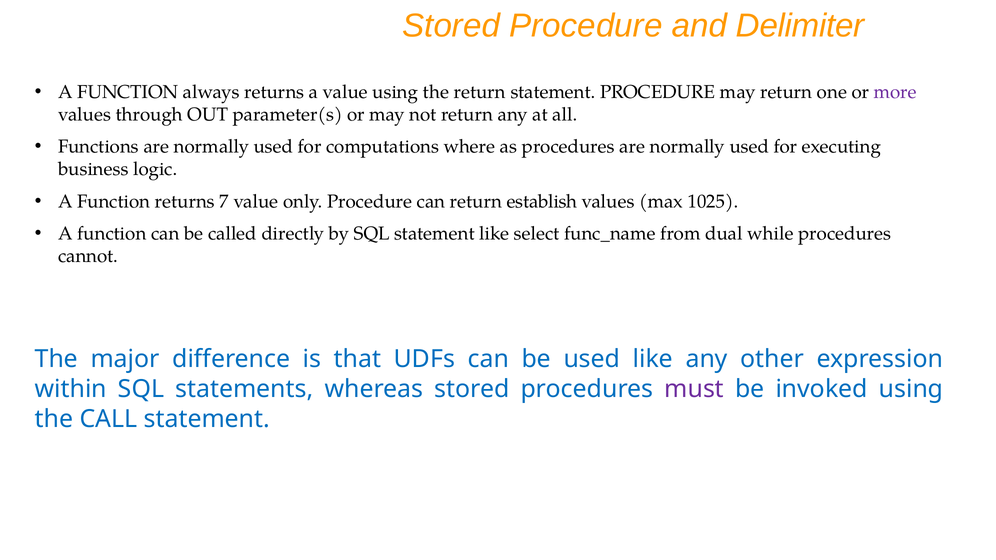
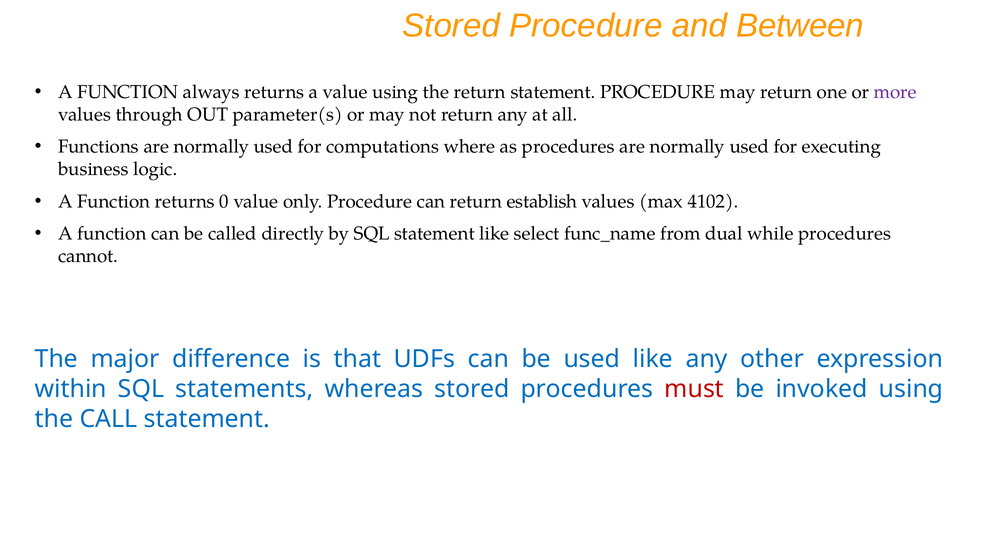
Delimiter: Delimiter -> Between (800, 26)
7: 7 -> 0 (224, 202)
1025: 1025 -> 4102 (713, 202)
must colour: purple -> red (694, 389)
